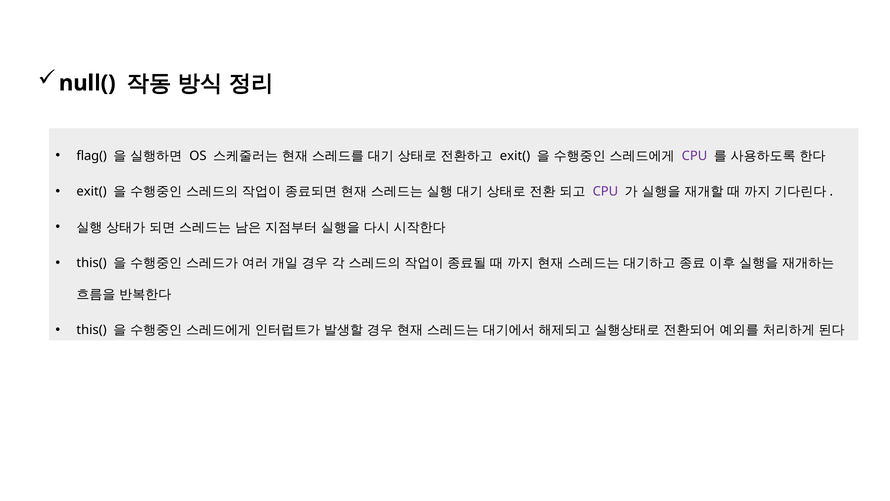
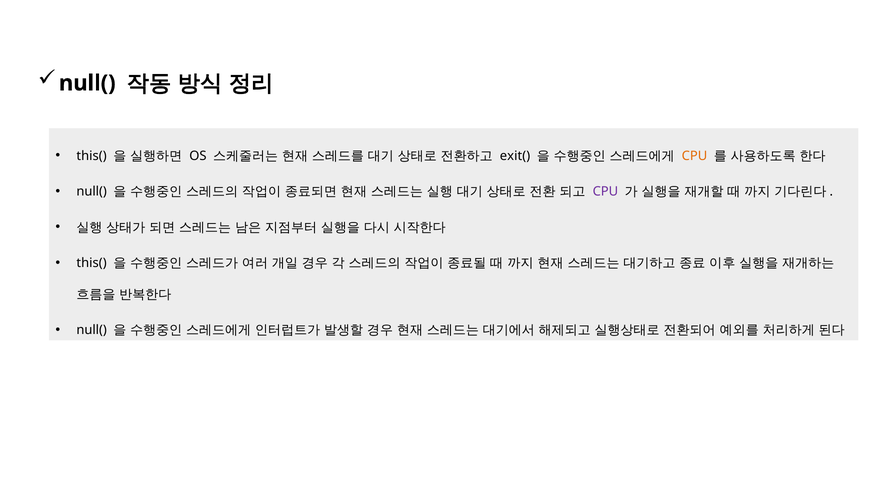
flag(: flag( -> this( (92, 156)
CPU colour: purple -> orange (694, 156)
exit(: exit( -> null( (92, 191)
this(: this( -> null( (92, 330)
